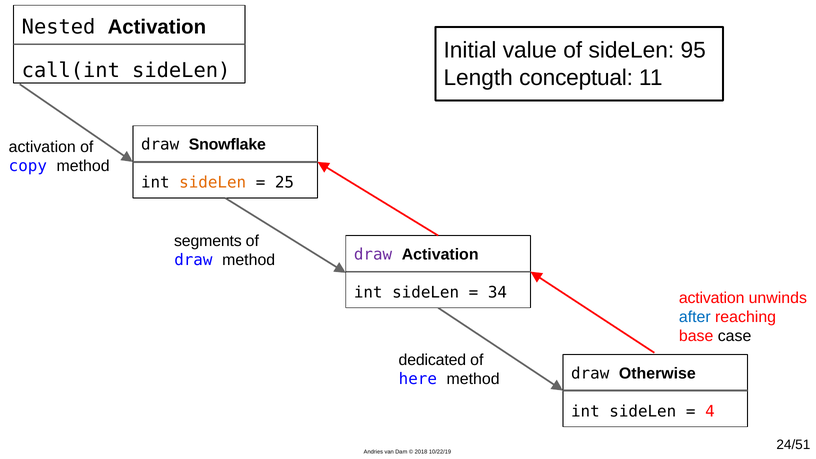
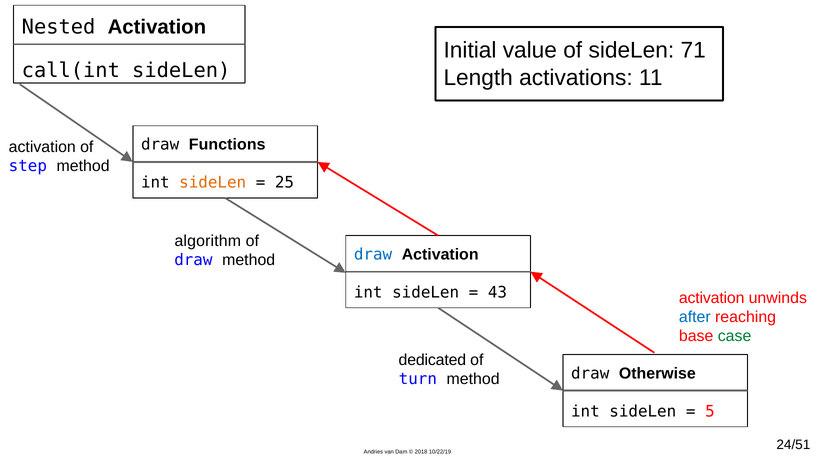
95: 95 -> 71 (693, 50)
conceptual: conceptual -> activations (576, 78)
Snowflake: Snowflake -> Functions (227, 145)
copy: copy -> step (28, 166)
segments: segments -> algorithm (208, 241)
draw colour: purple -> blue (373, 254)
34: 34 -> 43 (497, 292)
case colour: black -> green (735, 336)
here: here -> turn (418, 379)
4: 4 -> 5 (710, 412)
